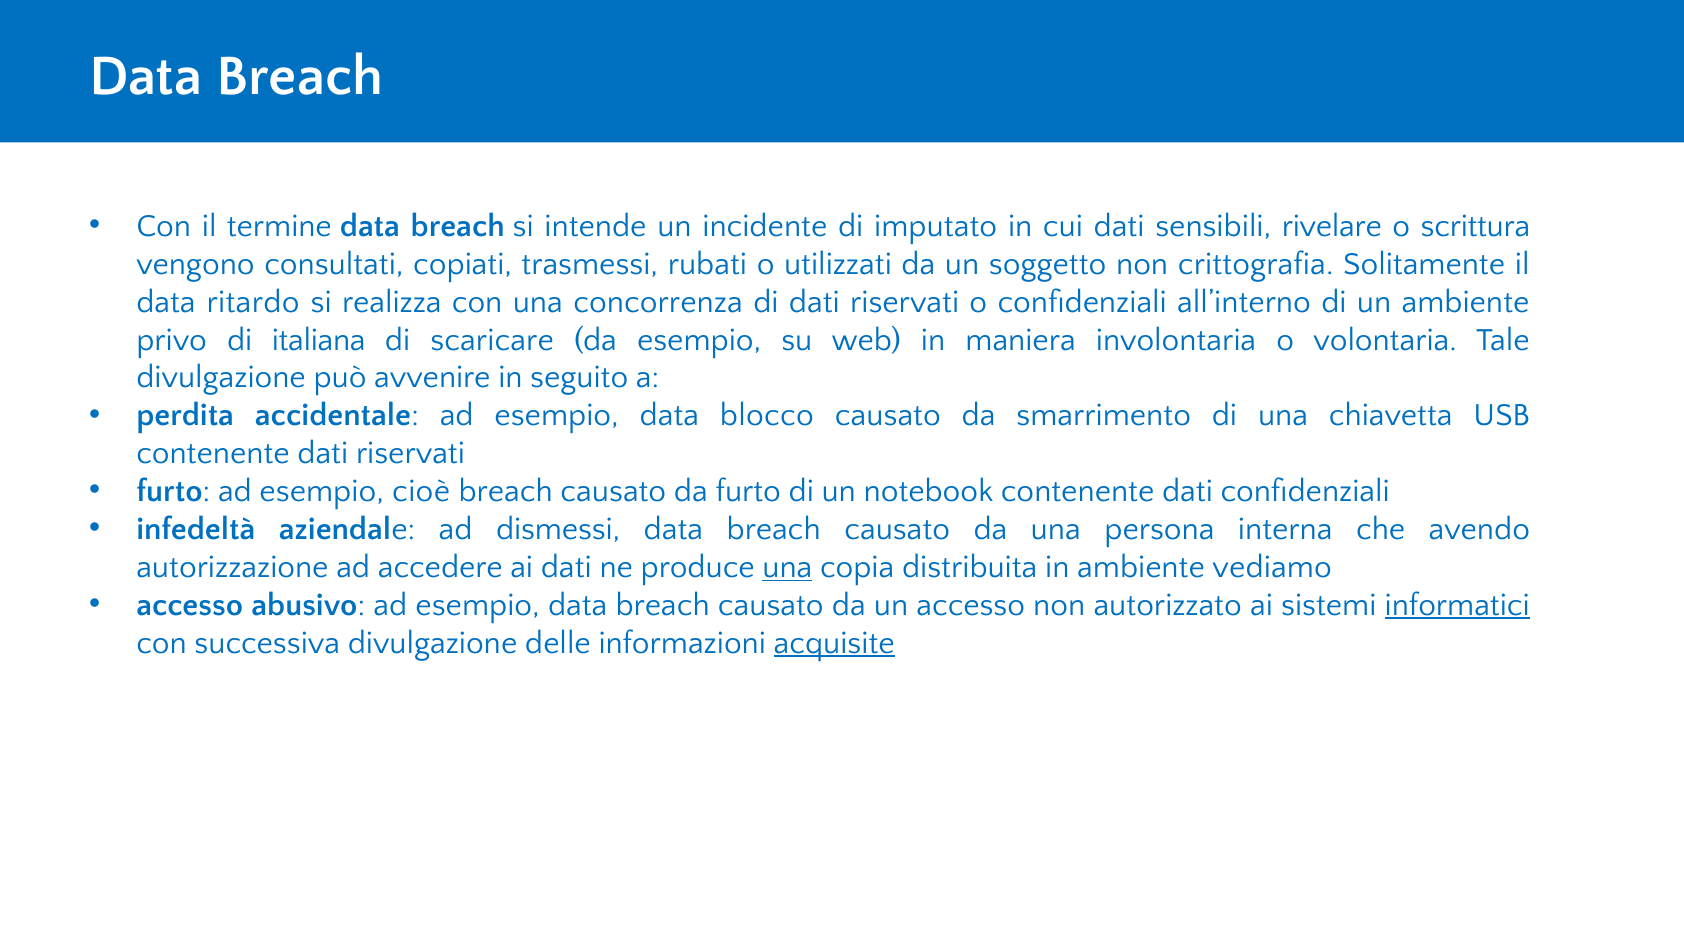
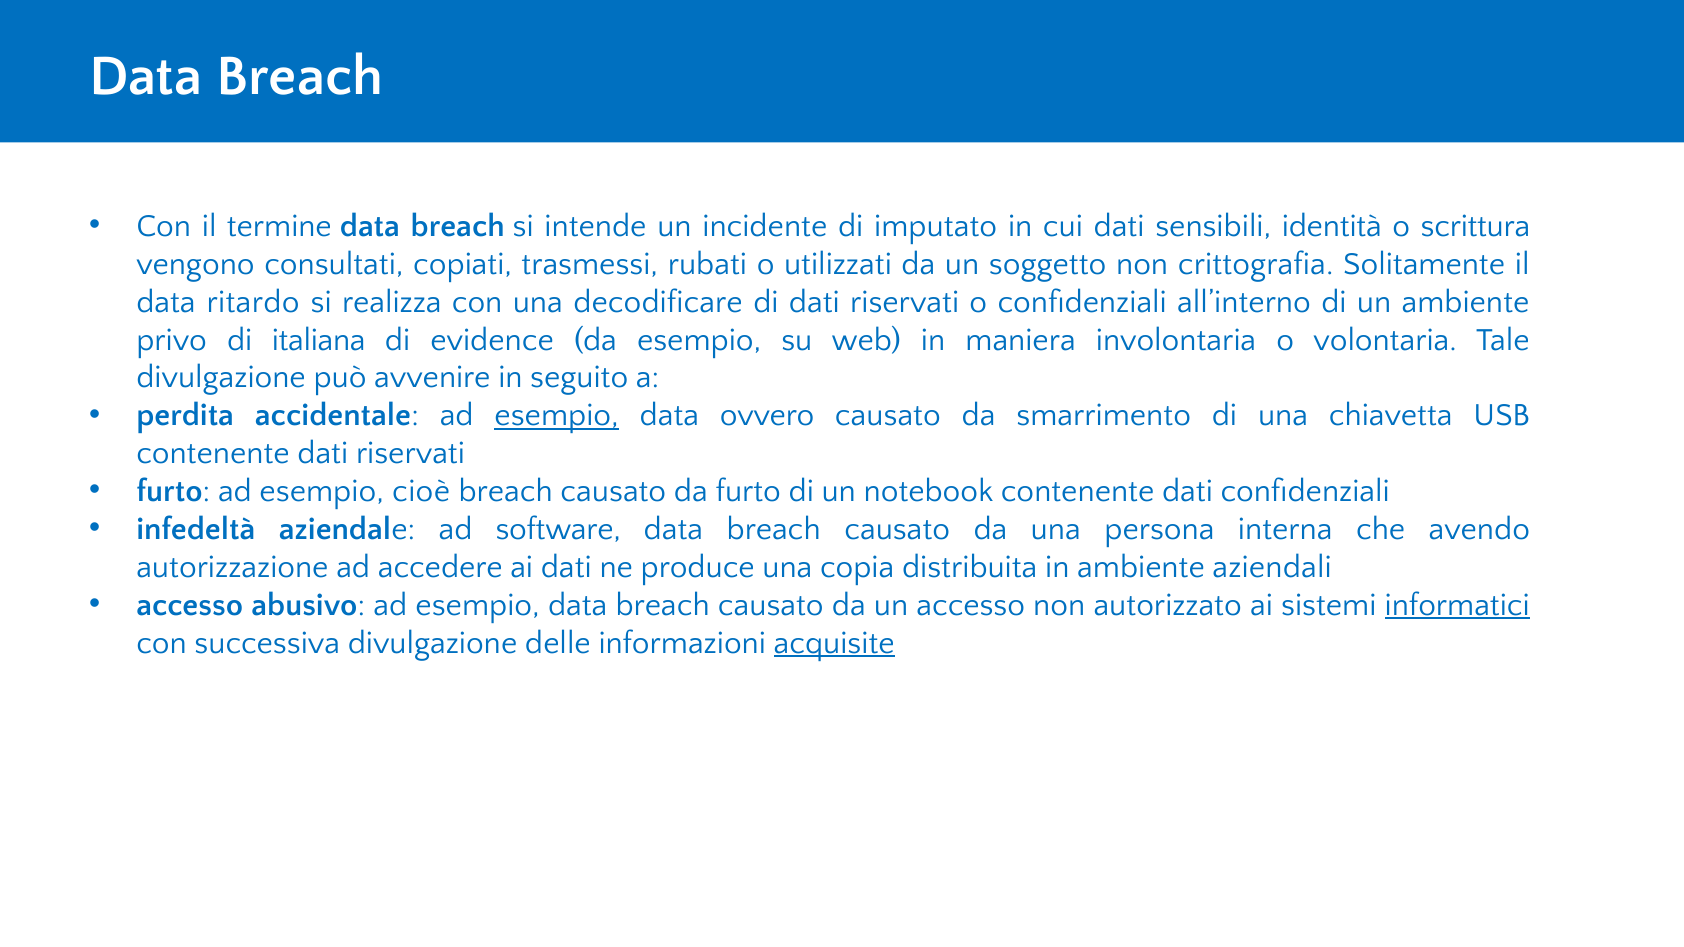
rivelare: rivelare -> identità (1332, 226)
concorrenza: concorrenza -> decodificare (658, 302)
scaricare: scaricare -> evidence (492, 340)
esempio underline: none -> present (557, 416)
blocco: blocco -> ovvero (767, 416)
dismessi: dismessi -> software (558, 529)
una underline: present -> none (787, 567)
vediamo: vediamo -> aziendali (1272, 567)
